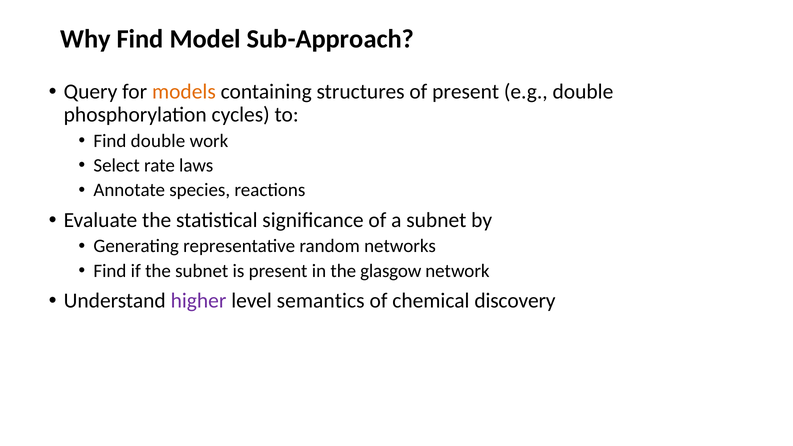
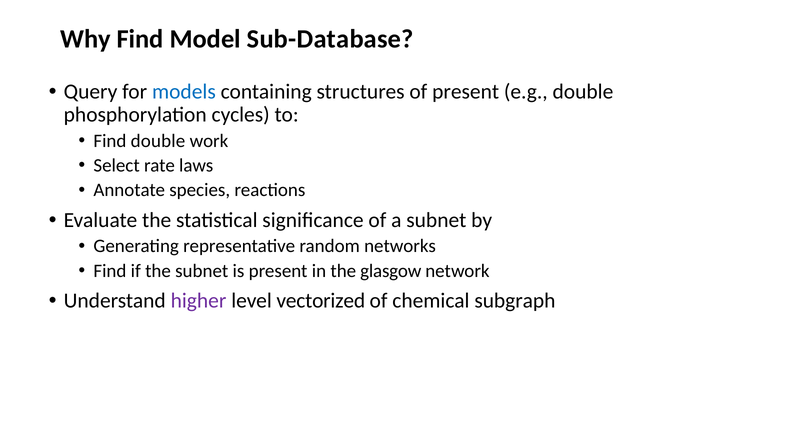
Sub-Approach: Sub-Approach -> Sub-Database (330, 39)
models colour: orange -> blue (184, 92)
semantics: semantics -> vectorized (321, 301)
discovery: discovery -> subgraph (515, 301)
